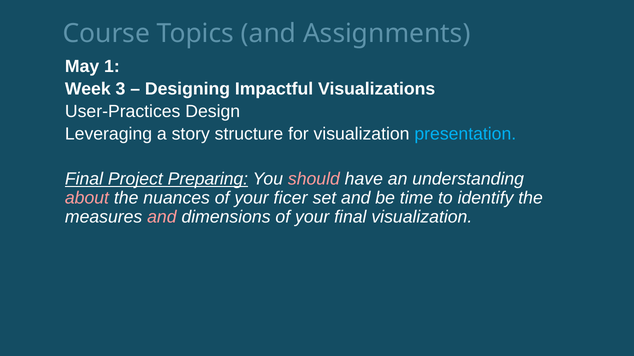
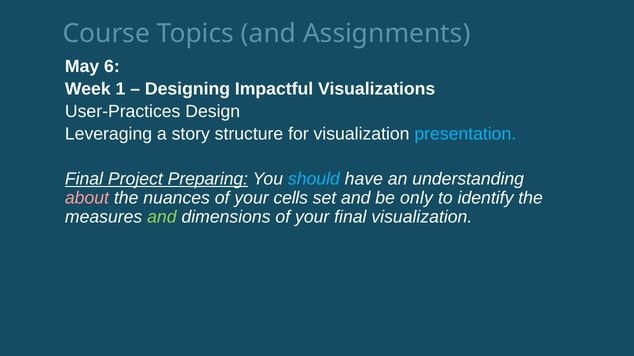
1: 1 -> 6 (112, 66)
3: 3 -> 1 (120, 89)
should colour: pink -> light blue (314, 179)
ficer: ficer -> cells (291, 198)
time: time -> only (416, 198)
and colour: pink -> light green (162, 217)
